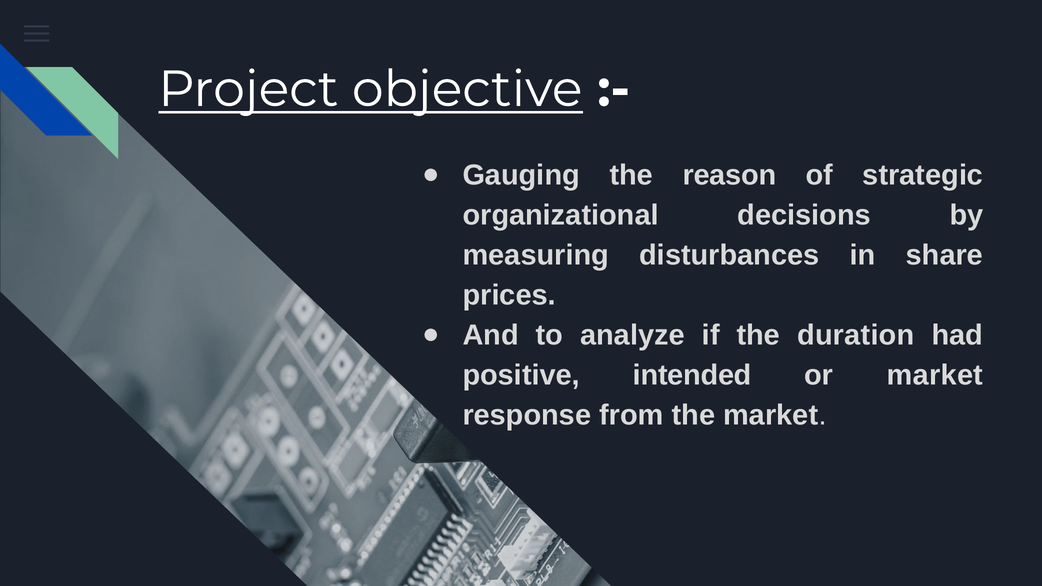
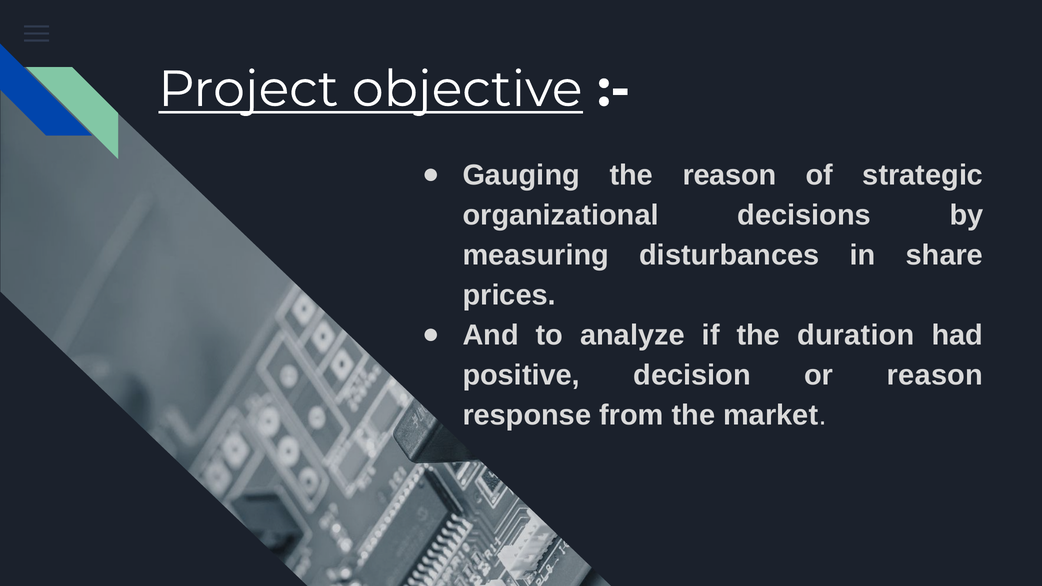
intended: intended -> decision (692, 375)
or market: market -> reason (935, 375)
